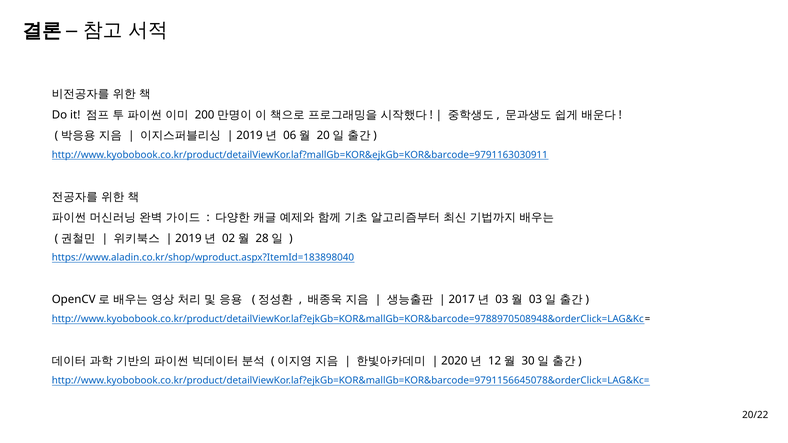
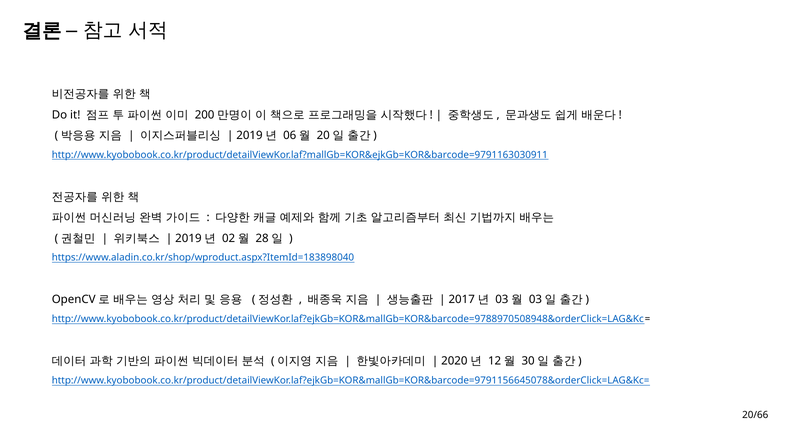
20/22: 20/22 -> 20/66 (755, 415)
